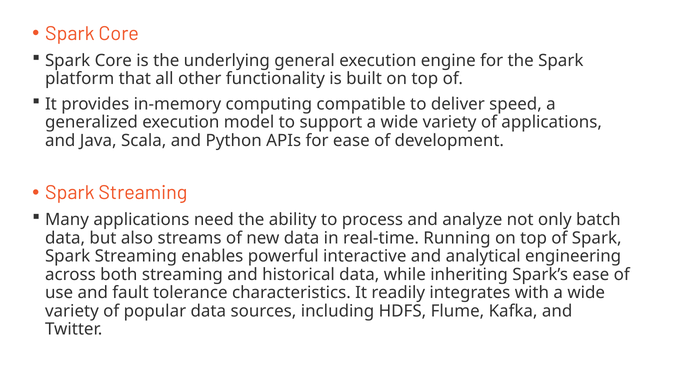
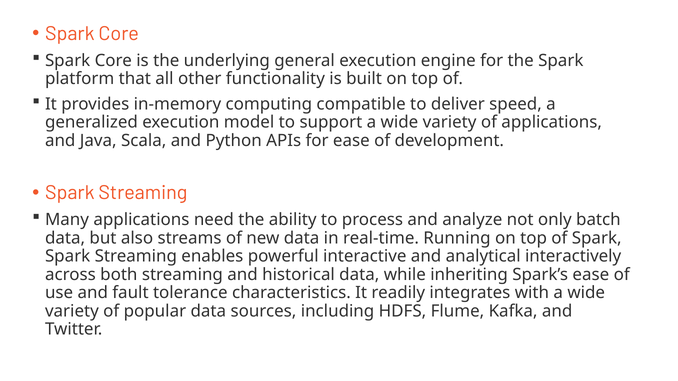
engineering: engineering -> interactively (573, 256)
